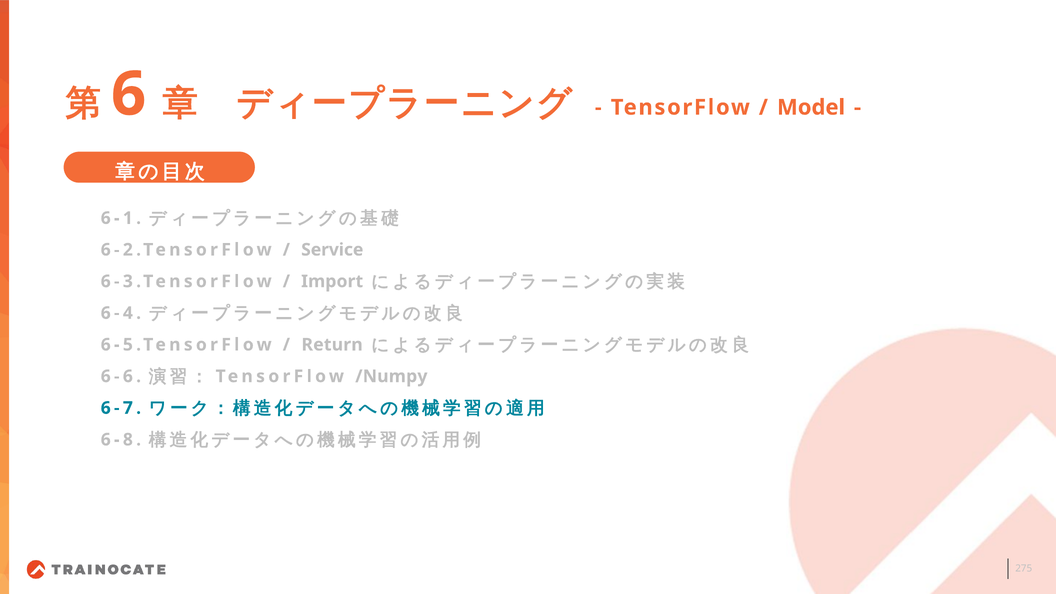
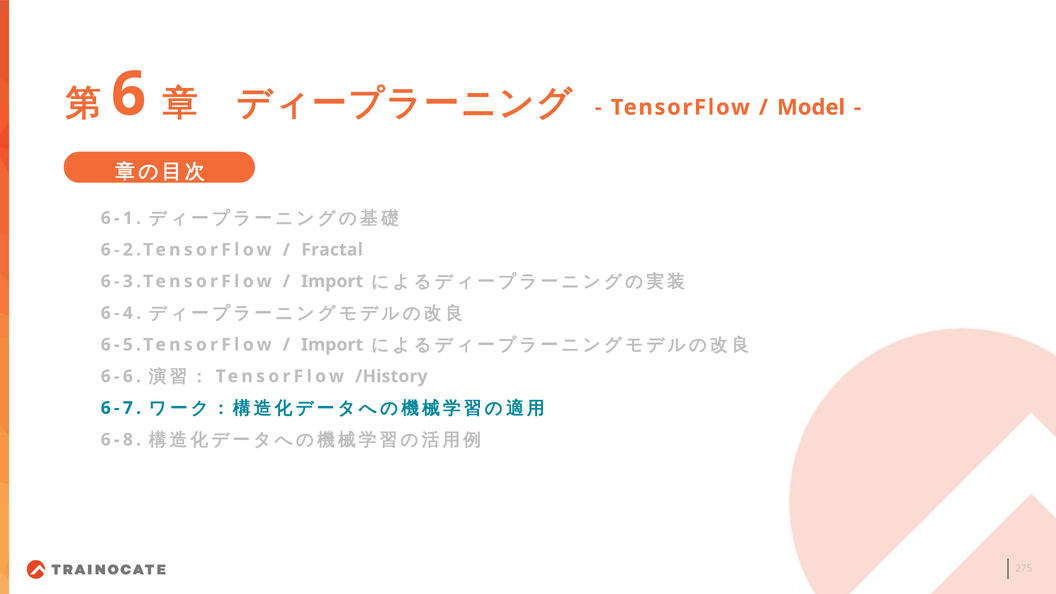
Service: Service -> Fractal (332, 250)
Return: Return -> Import (332, 345)
/Numpy: /Numpy -> /History (391, 376)
